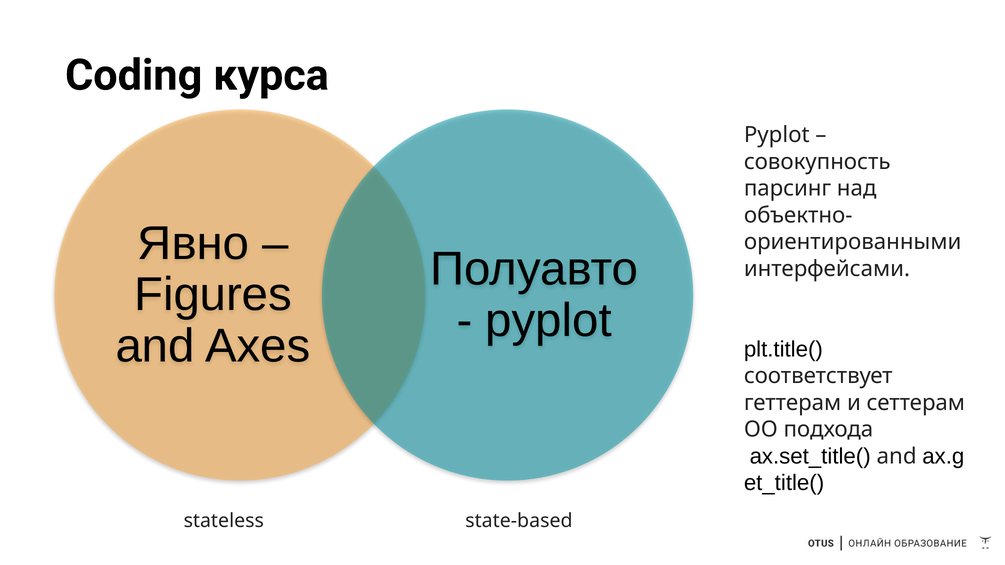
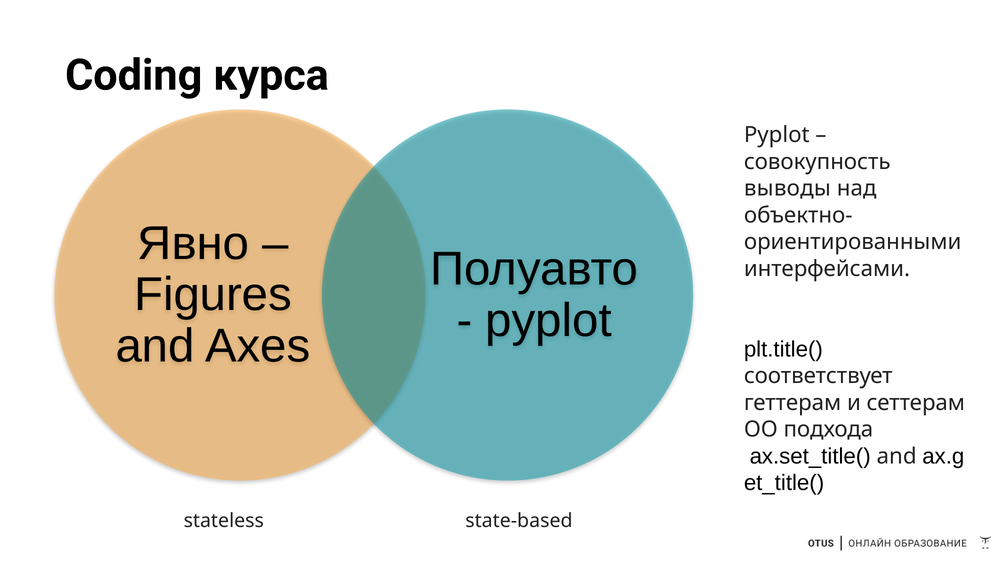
парсинг: парсинг -> выводы (787, 189)
